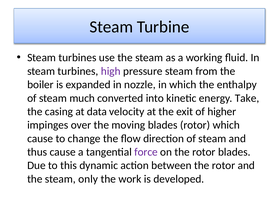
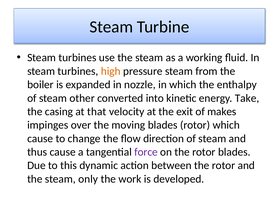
high colour: purple -> orange (111, 71)
much: much -> other (82, 98)
data: data -> that (97, 112)
higher: higher -> makes (222, 112)
